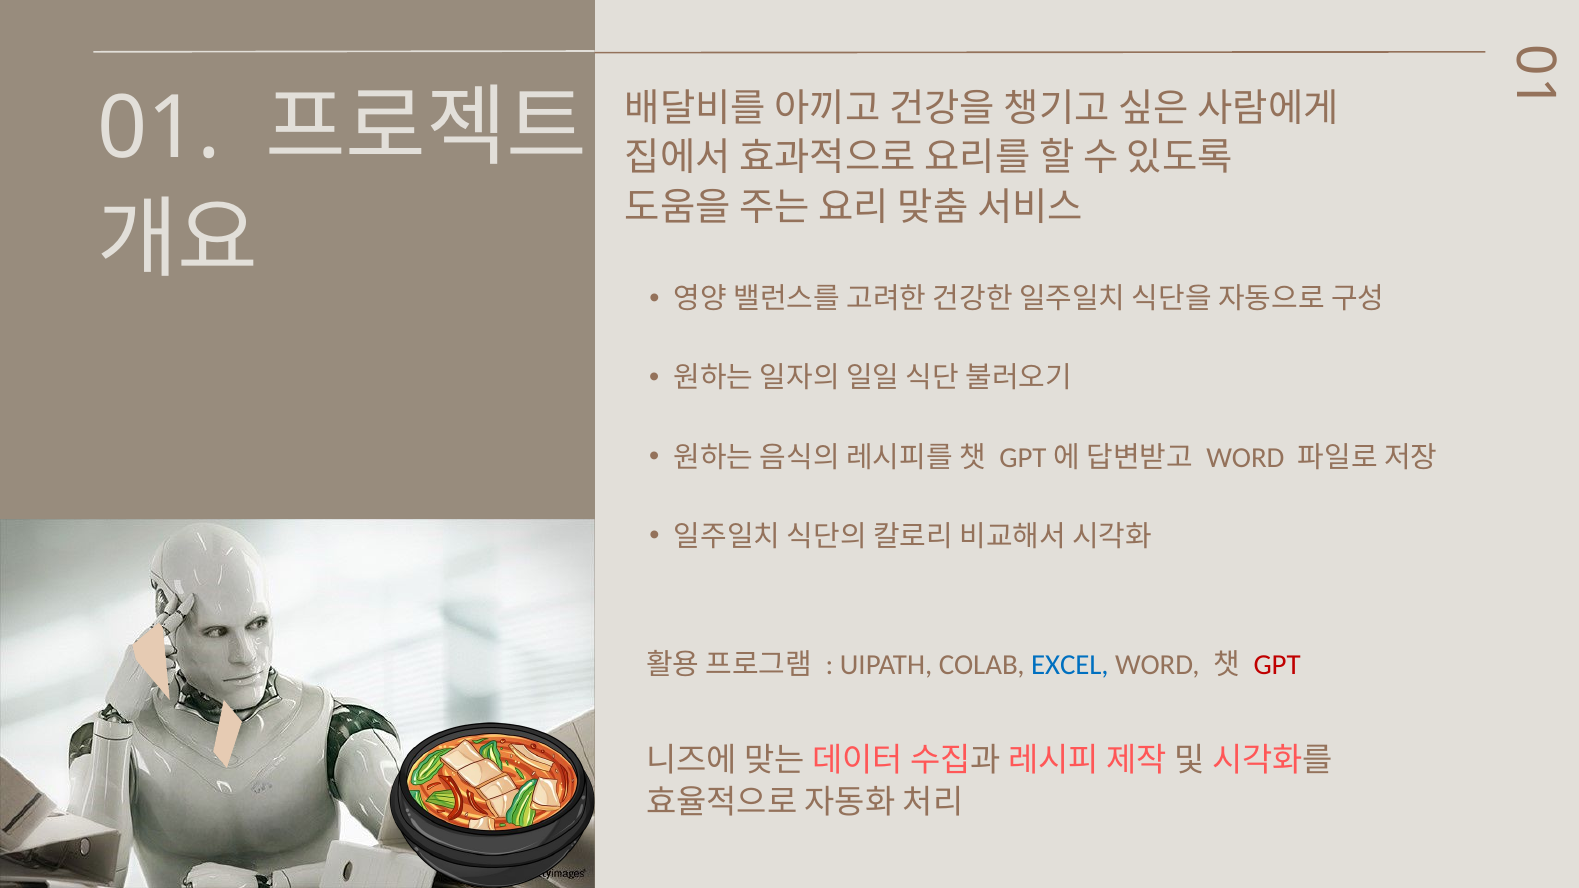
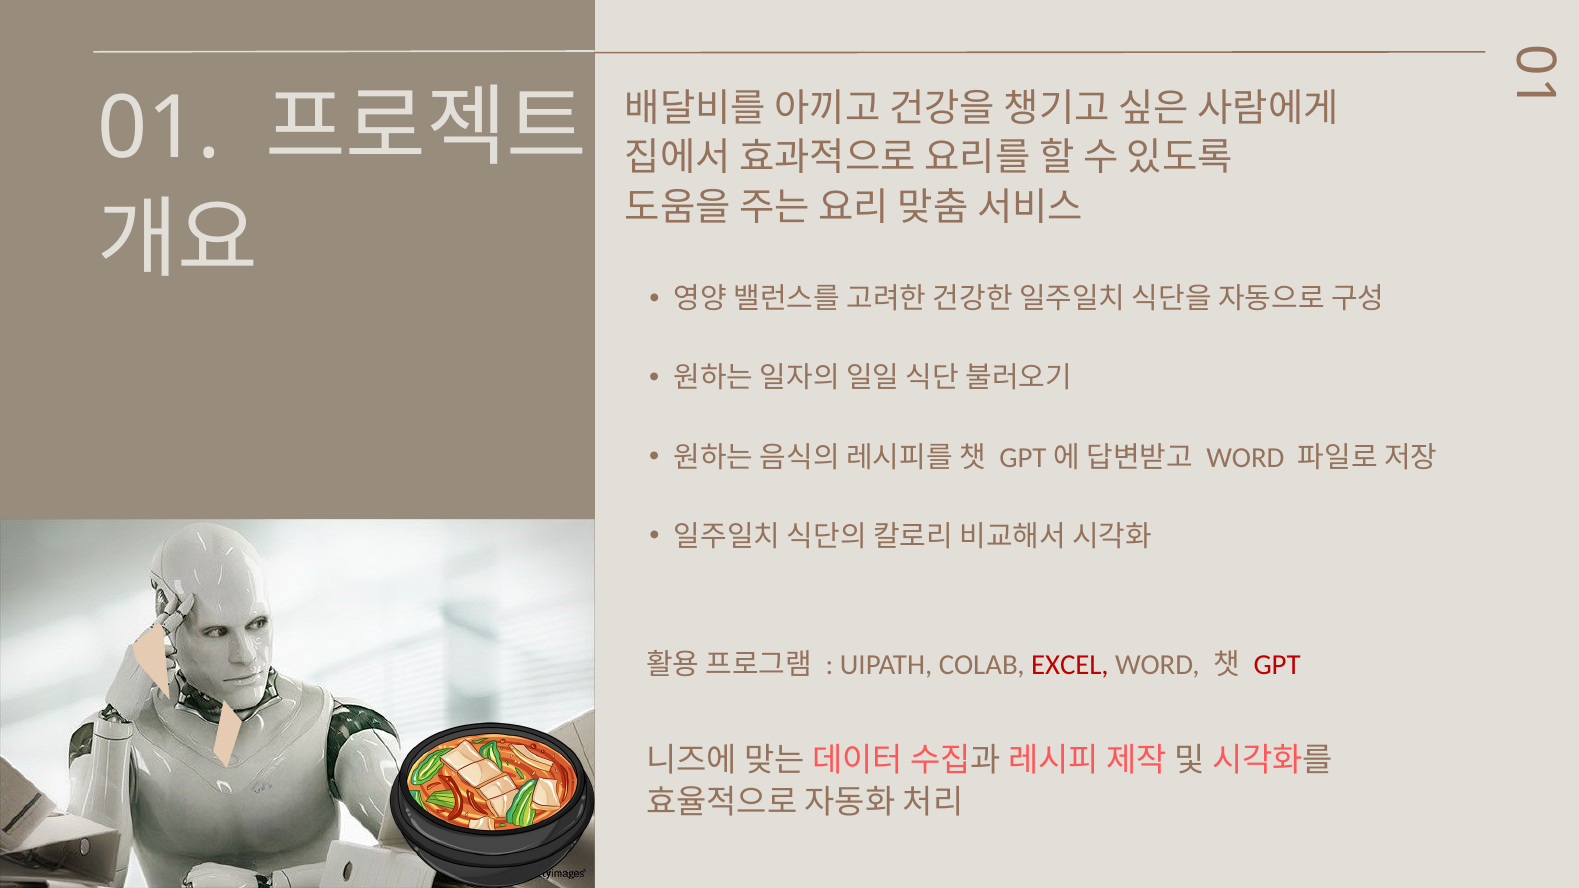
EXCEL colour: blue -> red (1070, 665)
